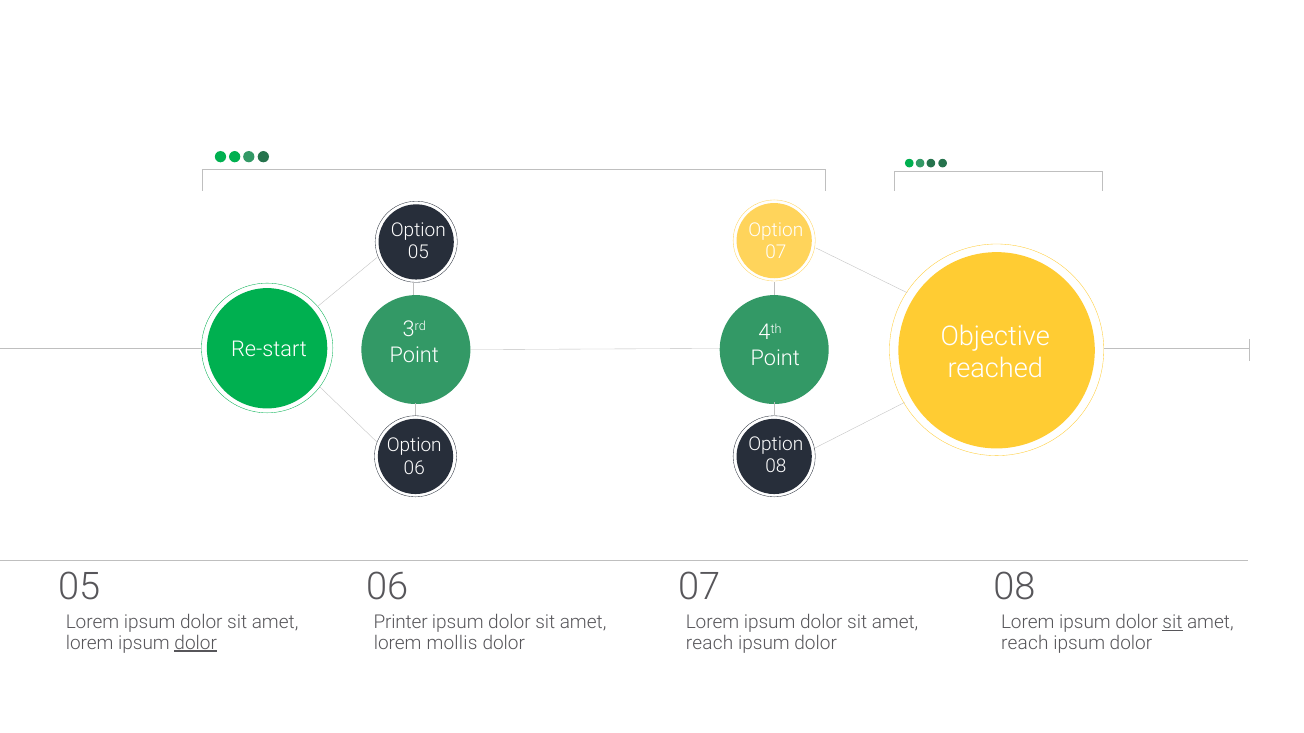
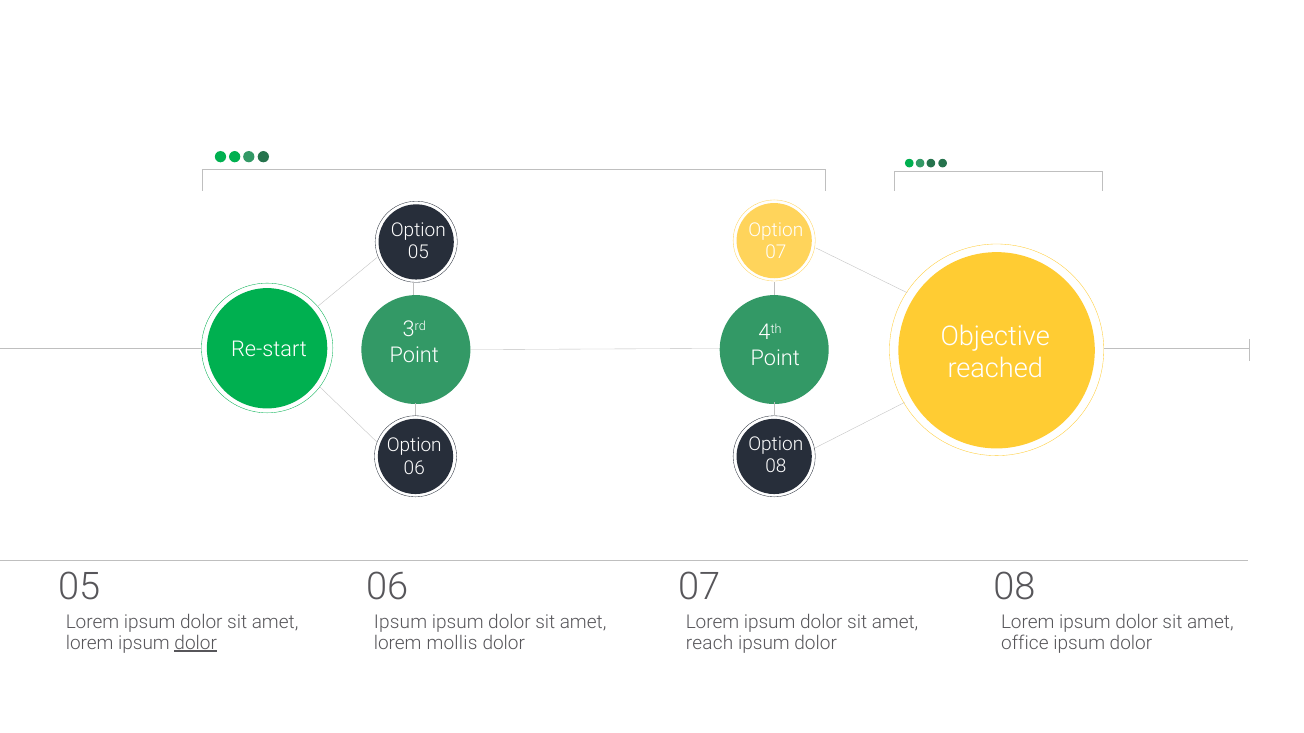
Printer: Printer -> Ipsum (400, 623)
sit underline: present -> none (1172, 623)
reach: reach -> office (1025, 643)
